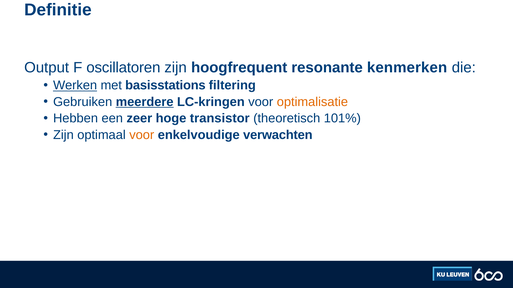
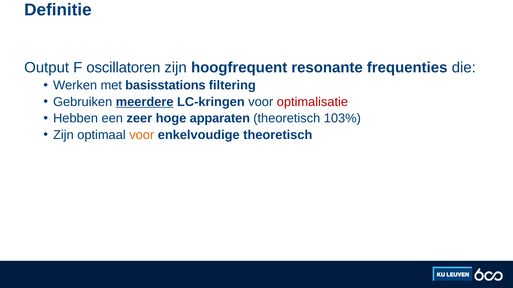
kenmerken: kenmerken -> frequenties (407, 68)
Werken underline: present -> none (75, 86)
optimalisatie colour: orange -> red (312, 102)
transistor: transistor -> apparaten (220, 119)
101%: 101% -> 103% (342, 119)
enkelvoudige verwachten: verwachten -> theoretisch (278, 135)
